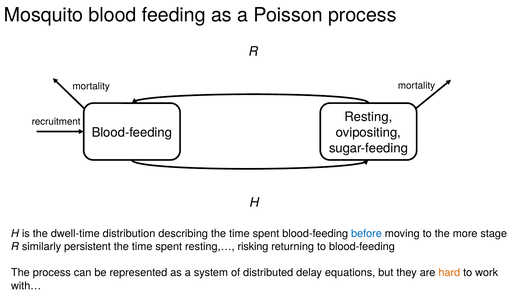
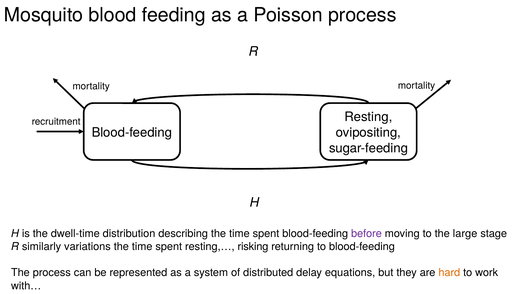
before colour: blue -> purple (366, 233)
more: more -> large (465, 233)
persistent: persistent -> variations (87, 246)
